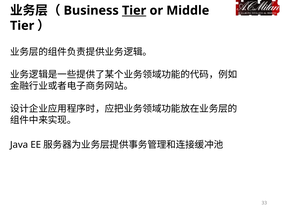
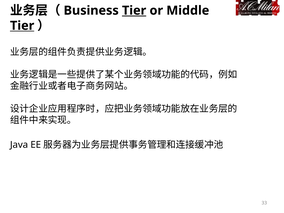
Tier underline: none -> present (22, 26)
